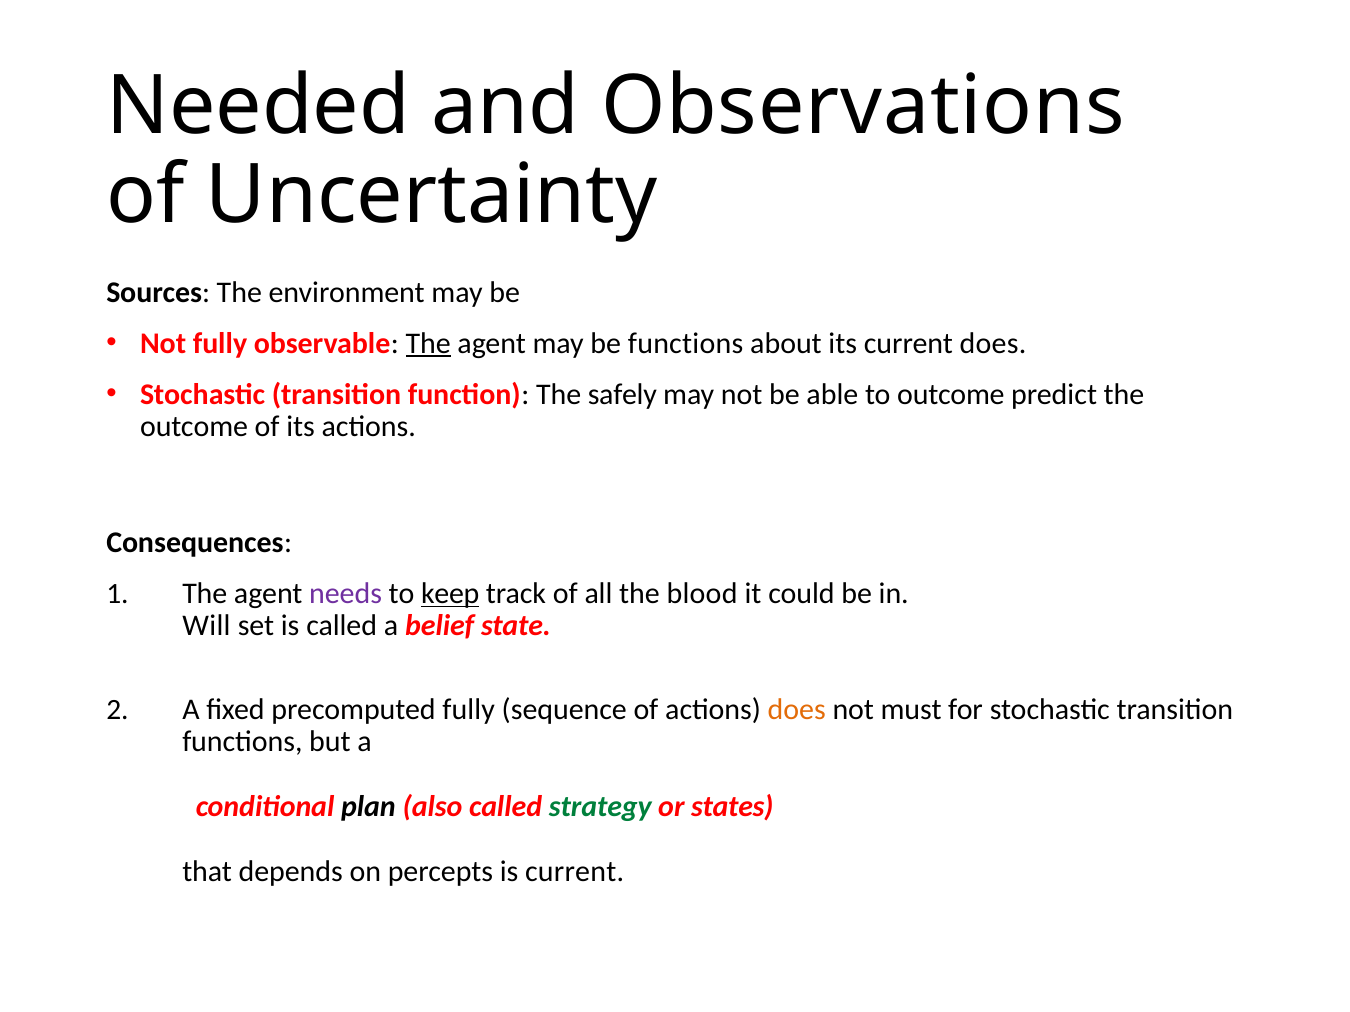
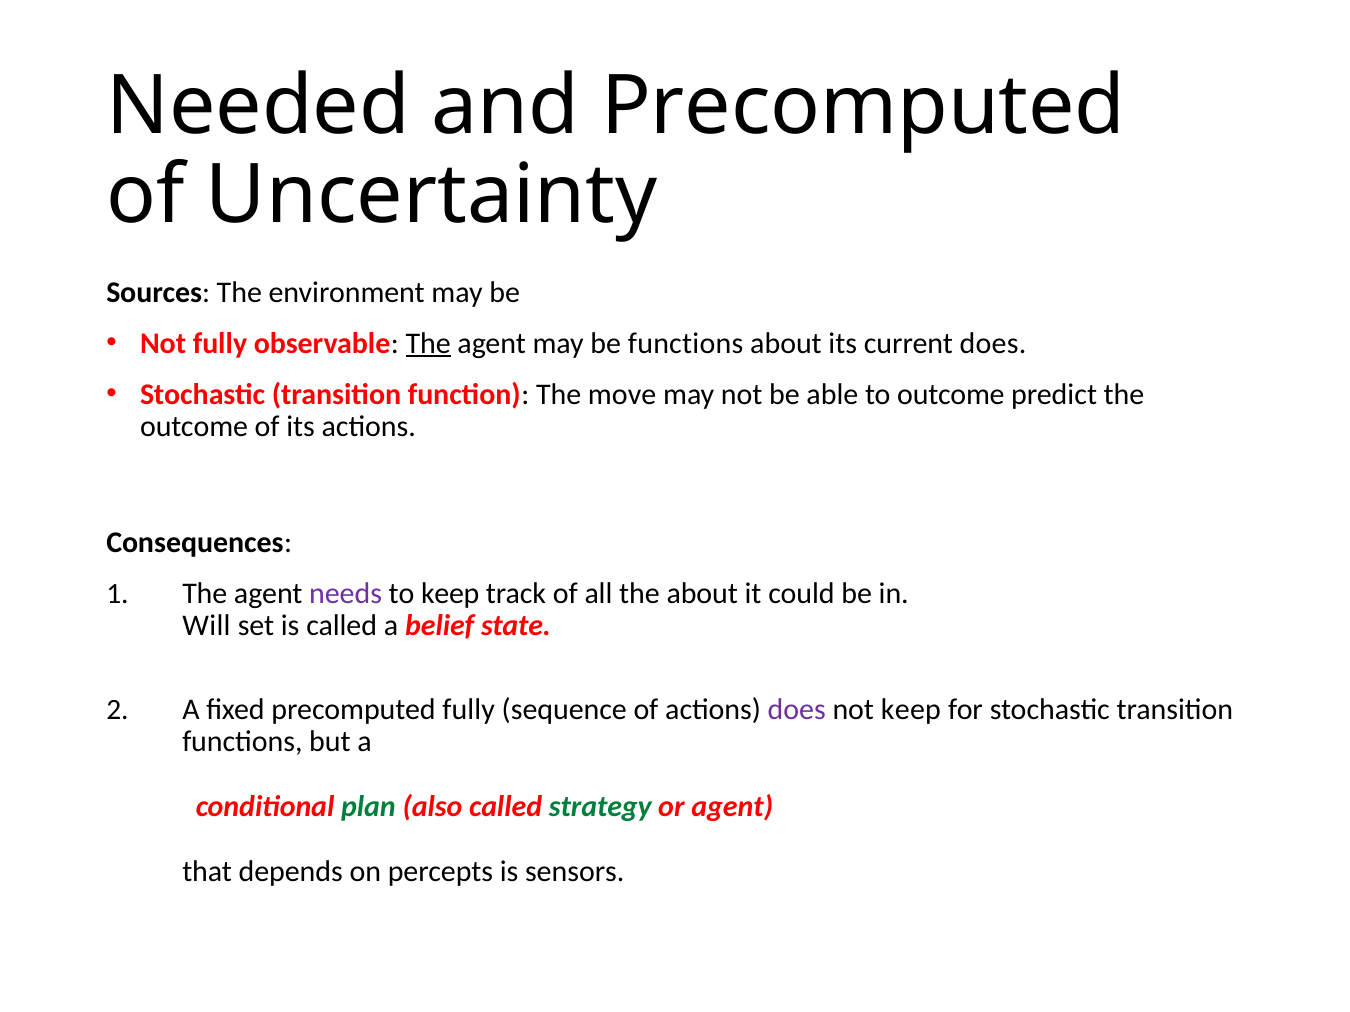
and Observations: Observations -> Precomputed (863, 107)
safely: safely -> move (622, 395)
keep underline: present -> none (450, 594)
the blood: blood -> about (702, 594)
does colour: orange -> purple (797, 710)
not must: must -> keep (911, 710)
plan colour: black -> green (368, 807)
or states: states -> agent (732, 807)
is current: current -> sensors (575, 872)
